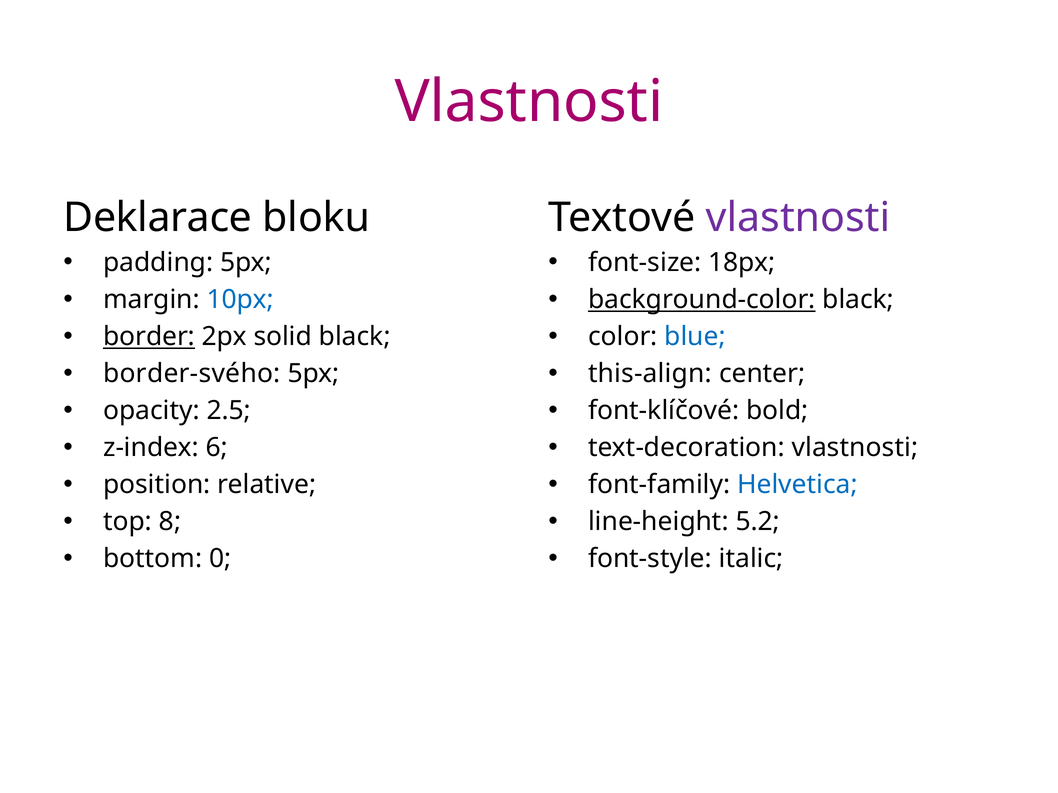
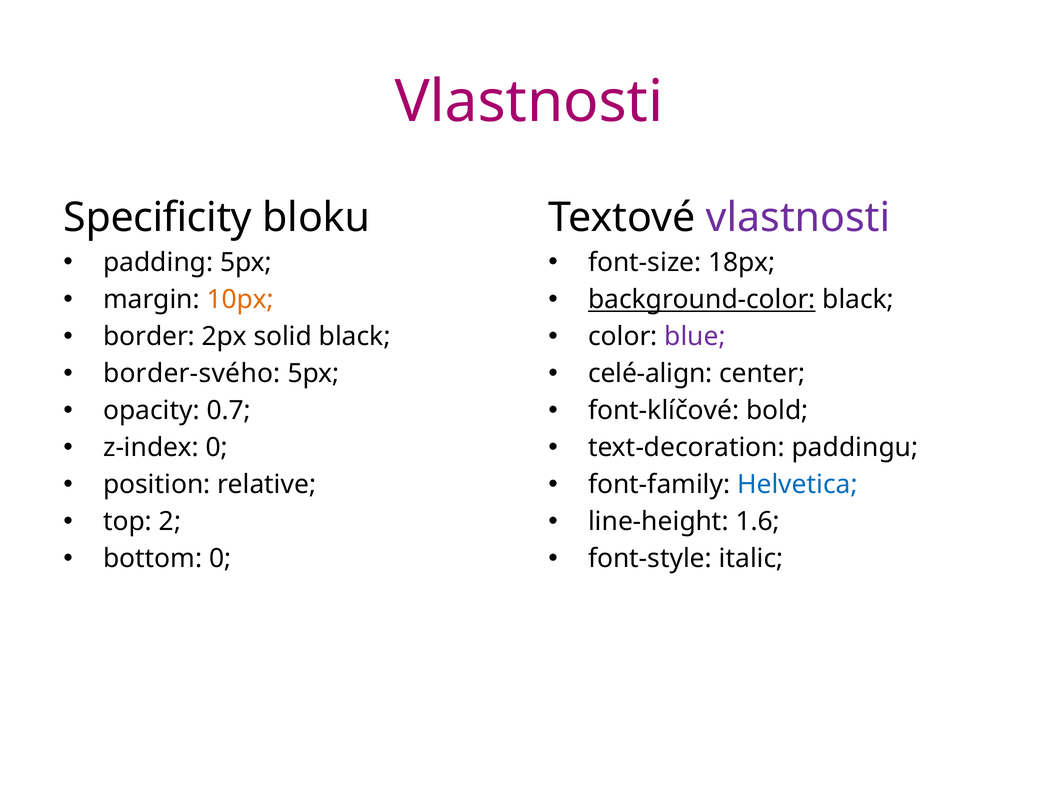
Deklarace: Deklarace -> Specificity (158, 218)
10px colour: blue -> orange (240, 300)
border underline: present -> none (149, 337)
blue colour: blue -> purple (695, 337)
this-align: this-align -> celé-align (650, 374)
2.5: 2.5 -> 0.7 (229, 411)
z-index 6: 6 -> 0 (217, 448)
text-decoration vlastnosti: vlastnosti -> paddingu (855, 448)
8: 8 -> 2 (170, 522)
5.2: 5.2 -> 1.6 (758, 522)
